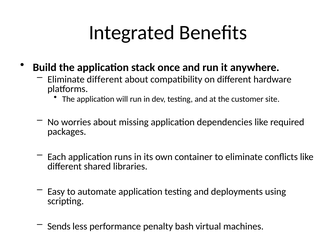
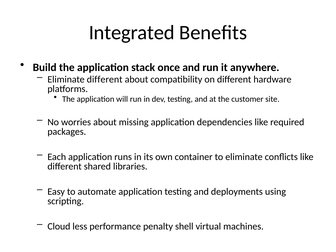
Sends: Sends -> Cloud (59, 226)
bash: bash -> shell (184, 226)
